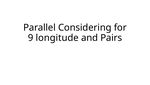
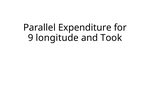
Considering: Considering -> Expenditure (85, 27)
Pairs: Pairs -> Took (111, 37)
